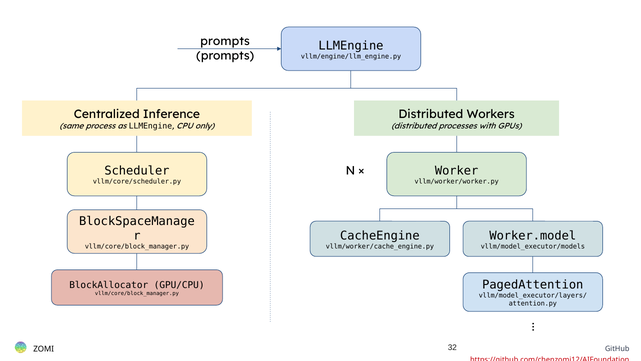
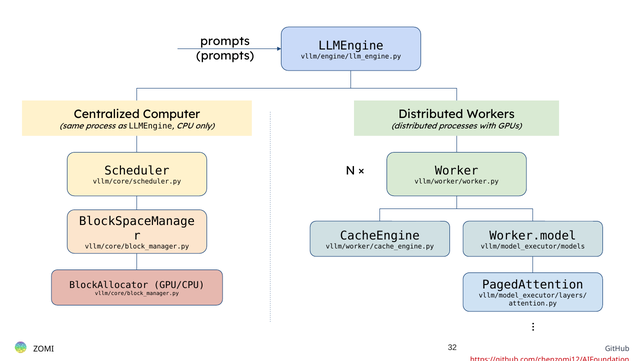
Inference: Inference -> Computer (172, 114)
